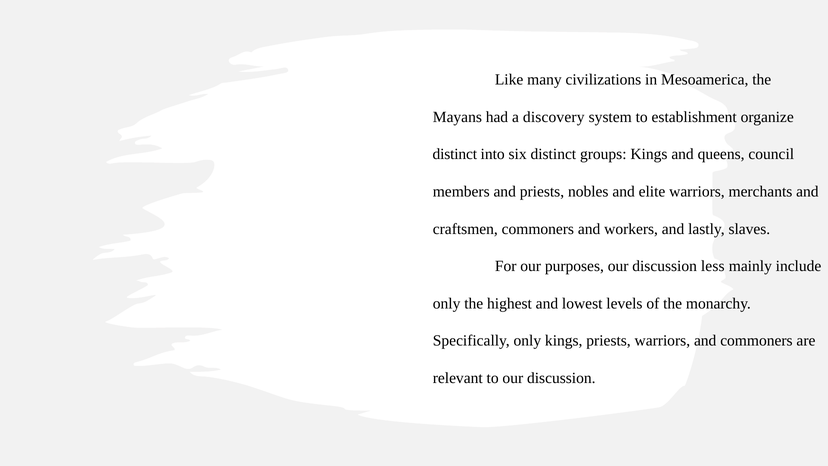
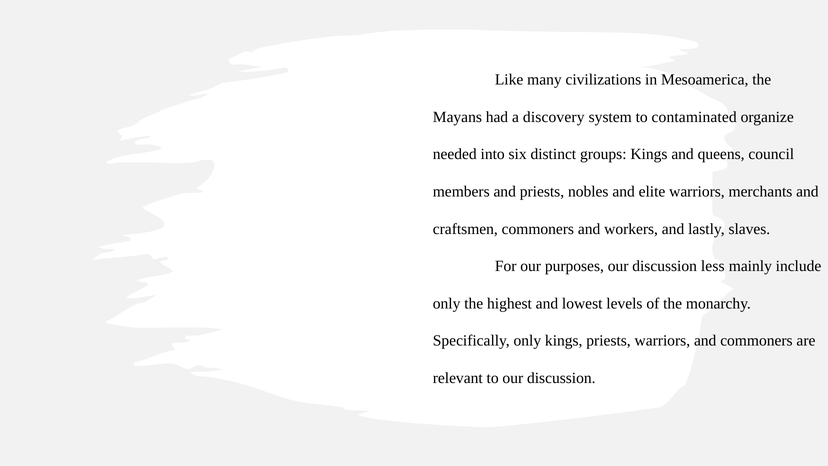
establishment: establishment -> contaminated (694, 117)
distinct: distinct -> needed (455, 154)
